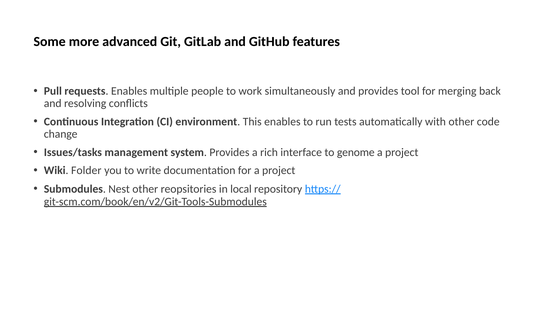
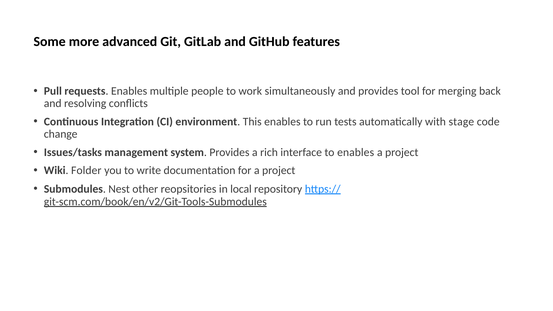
with other: other -> stage (461, 122)
to genome: genome -> enables (356, 152)
